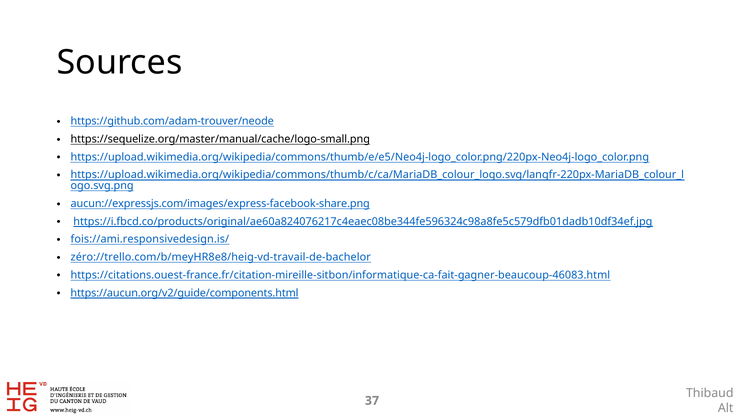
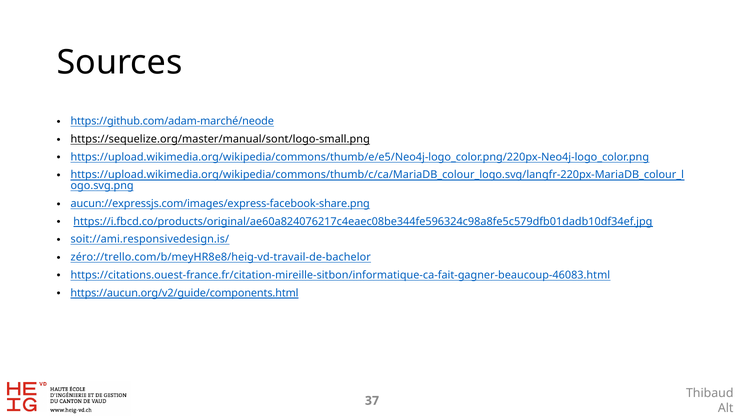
https://github.com/adam-trouver/neode: https://github.com/adam-trouver/neode -> https://github.com/adam-marché/neode (172, 121)
https://sequelize.org/master/manual/cache/logo-small.png: https://sequelize.org/master/manual/cache/logo-small.png -> https://sequelize.org/master/manual/sont/logo-small.png (220, 139)
fois://ami.responsivedesign.is/: fois://ami.responsivedesign.is/ -> soit://ami.responsivedesign.is/ (150, 240)
